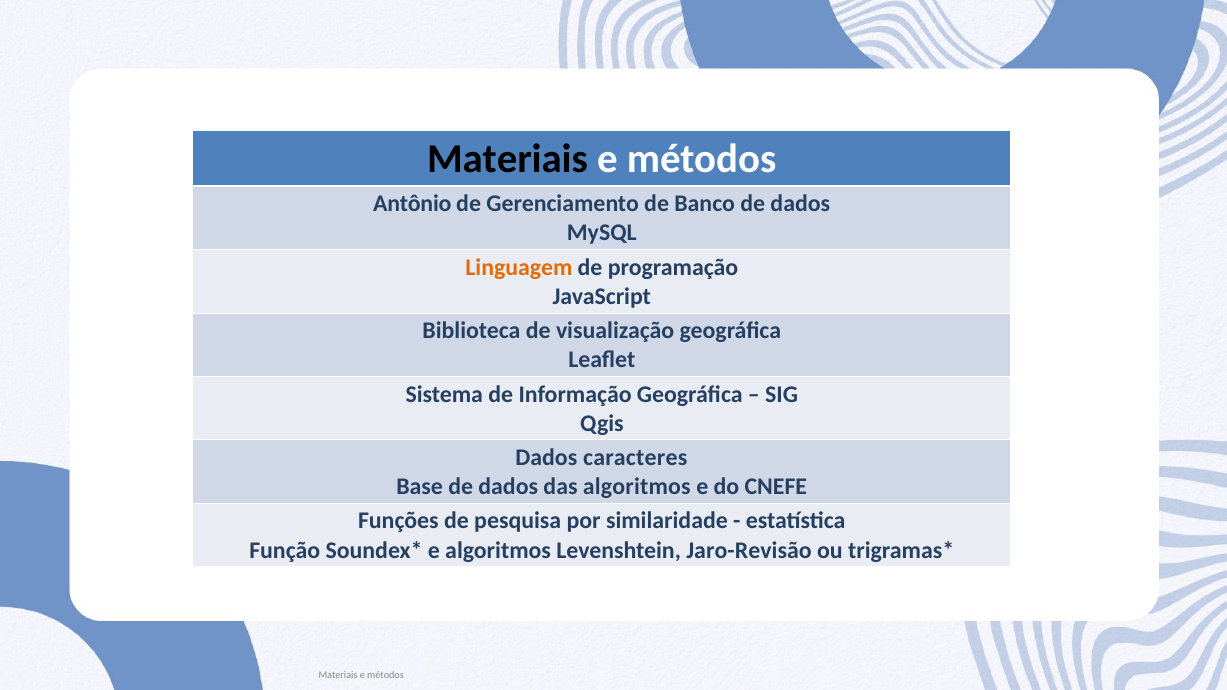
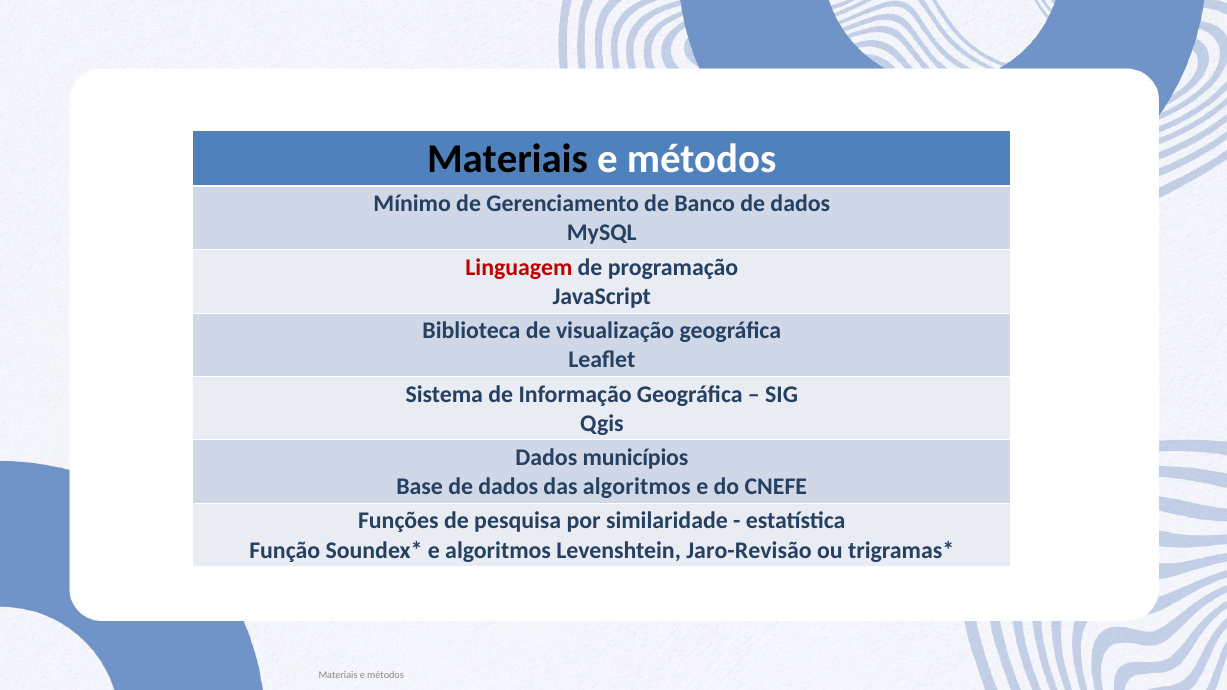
Antônio: Antônio -> Mínimo (412, 204)
Linguagem colour: orange -> red (519, 267)
caracteres: caracteres -> municípios (635, 458)
